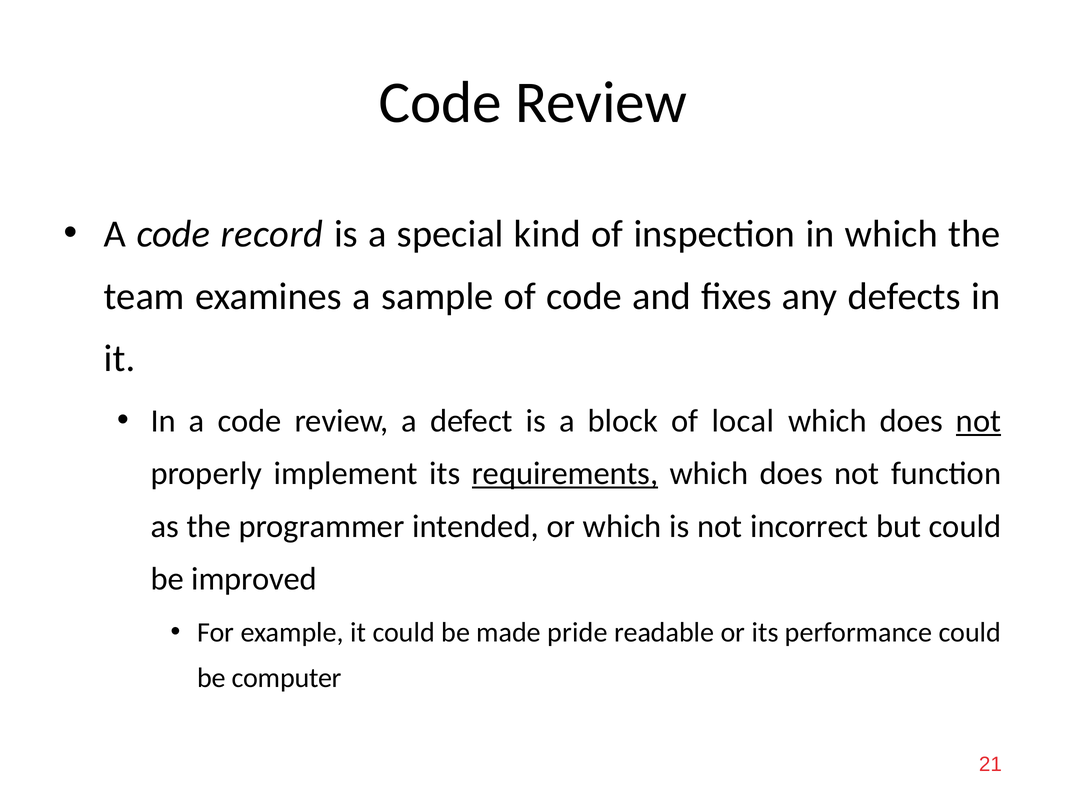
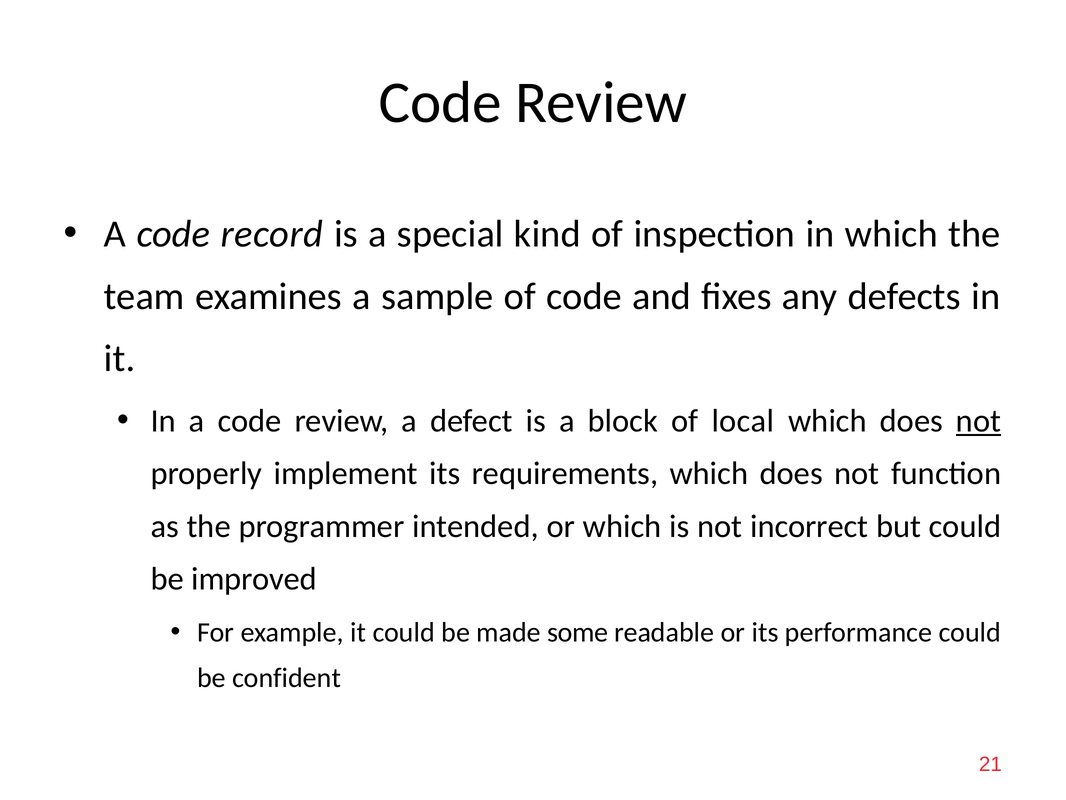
requirements underline: present -> none (565, 473)
pride: pride -> some (578, 632)
computer: computer -> confident (287, 678)
